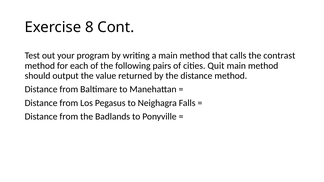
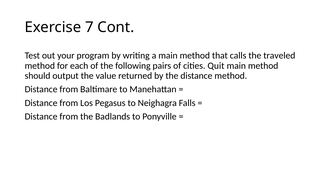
8: 8 -> 7 (89, 27)
contrast: contrast -> traveled (279, 56)
